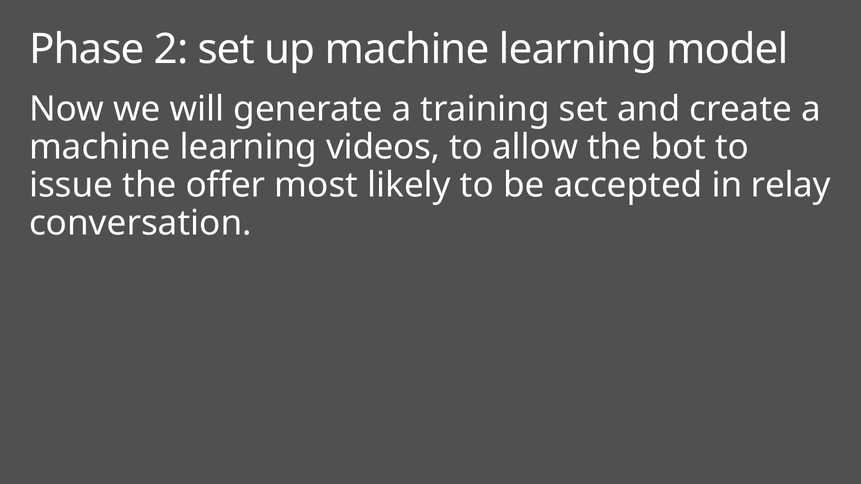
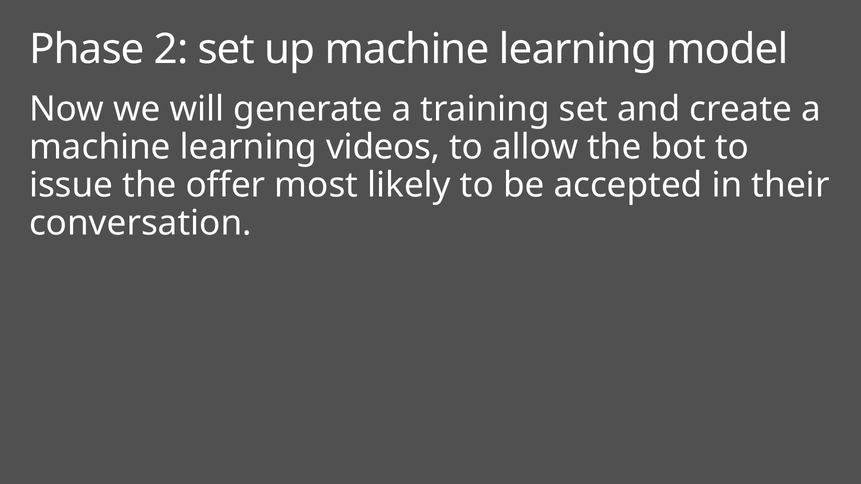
relay: relay -> their (791, 185)
